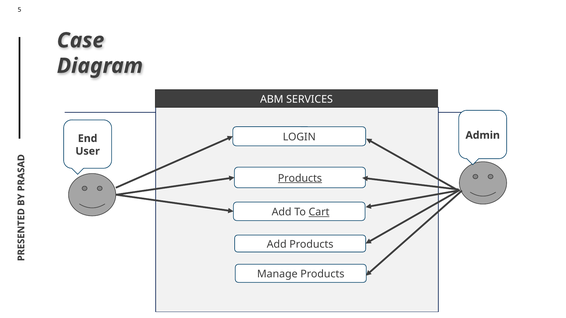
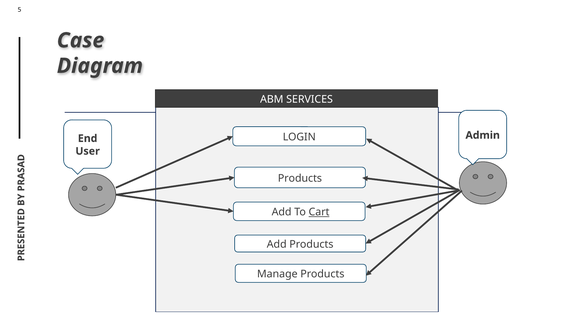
Products underline: present -> none (300, 178)
